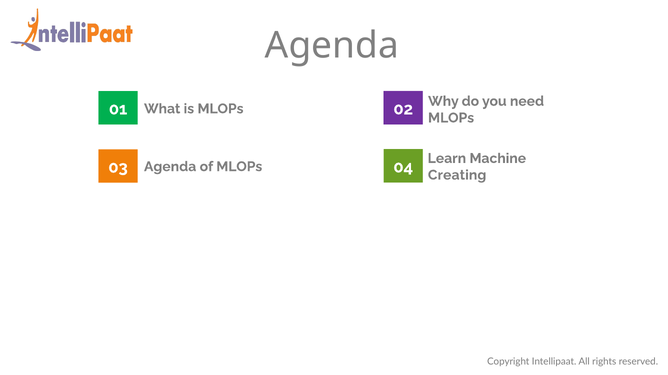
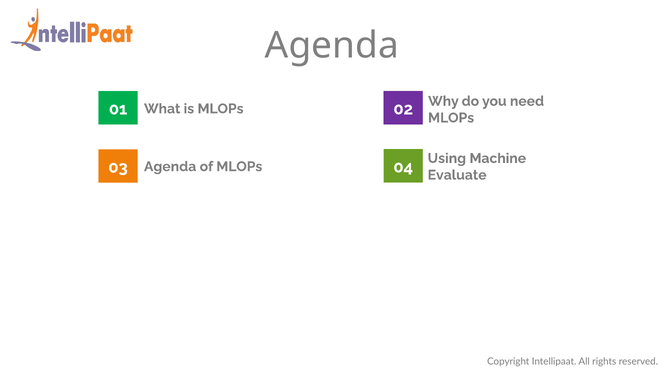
Learn: Learn -> Using (447, 159)
Creating: Creating -> Evaluate (457, 175)
